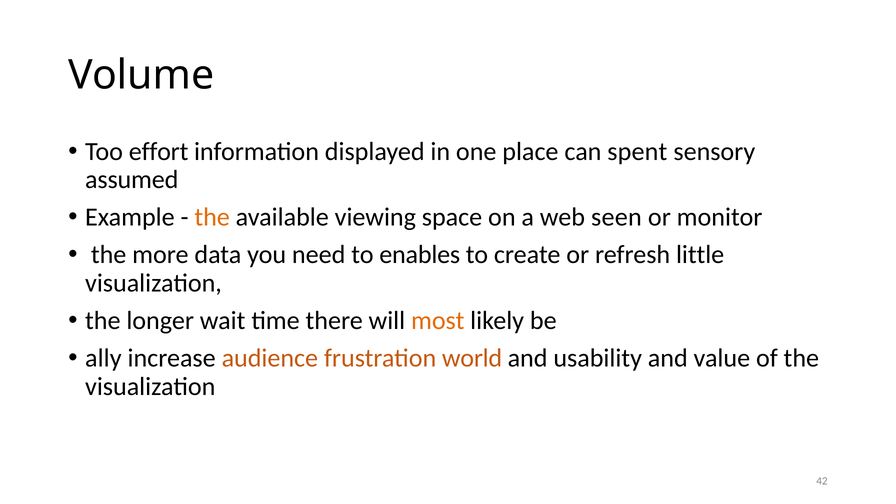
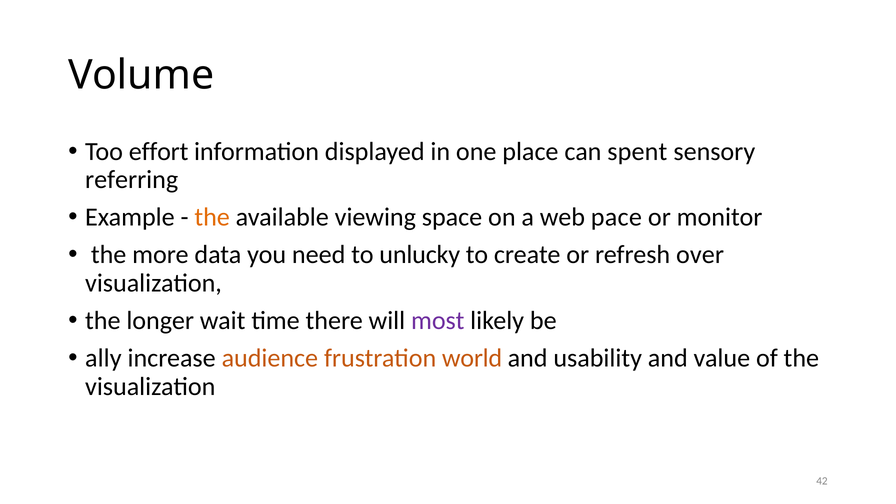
assumed: assumed -> referring (132, 180)
seen: seen -> pace (616, 217)
enables: enables -> unlucky (420, 255)
little: little -> over (700, 255)
most colour: orange -> purple (438, 321)
